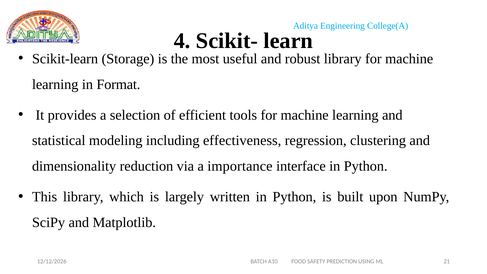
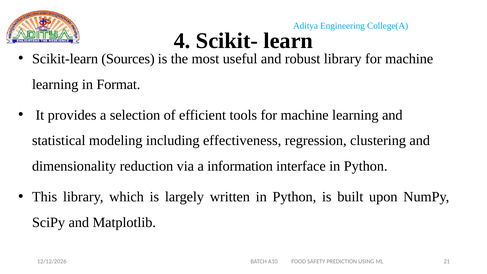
Storage: Storage -> Sources (128, 59)
importance: importance -> information (240, 166)
